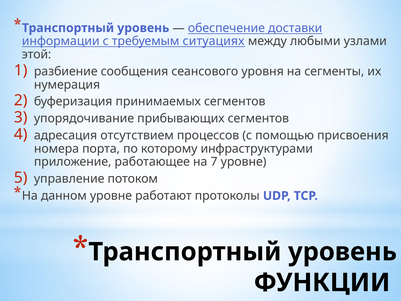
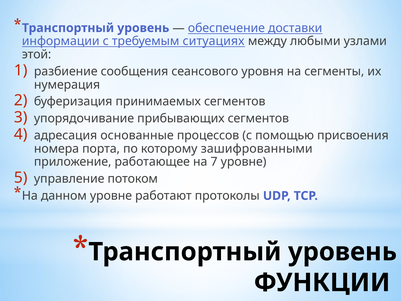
отсутствием: отсутствием -> основанные (137, 135)
инфраструктурами: инфраструктурами -> зашифрованными (257, 149)
